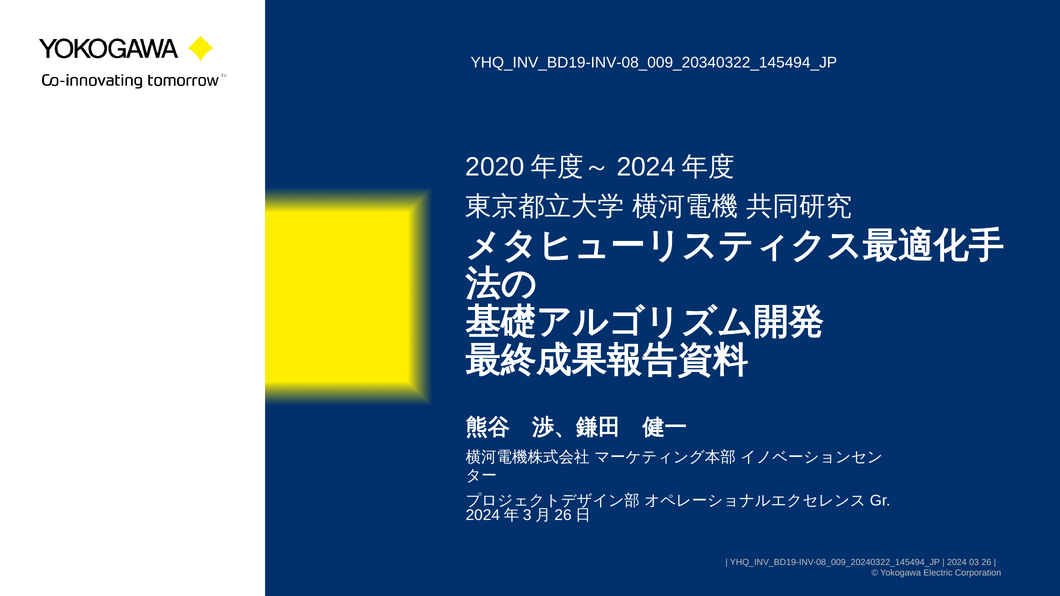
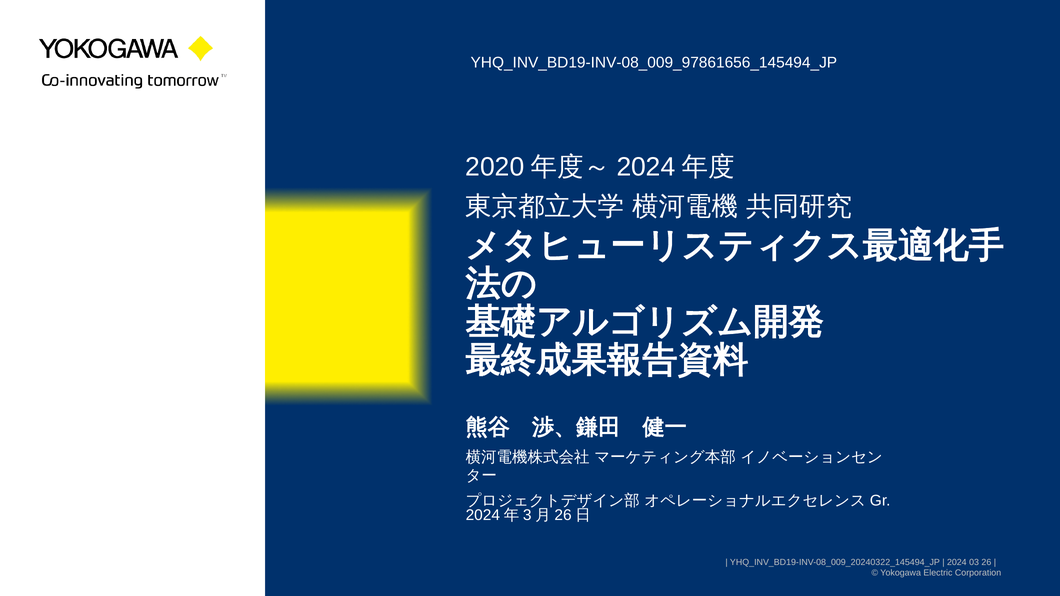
YHQ_INV_BD19-INV-08_009_20340322_145494_JP: YHQ_INV_BD19-INV-08_009_20340322_145494_JP -> YHQ_INV_BD19-INV-08_009_97861656_145494_JP (654, 62)
